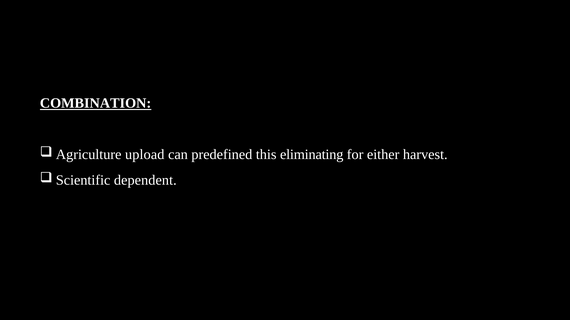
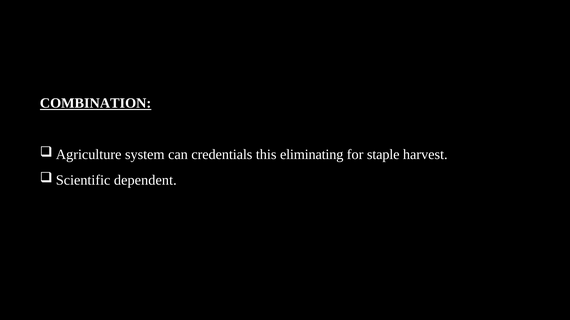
upload: upload -> system (145, 155)
predefined: predefined -> credentials (222, 155)
either: either -> staple (383, 155)
